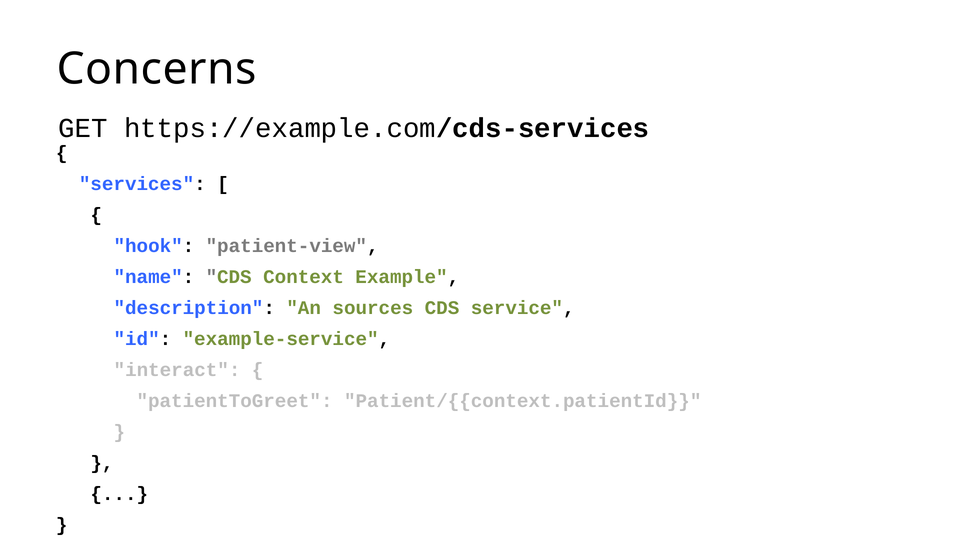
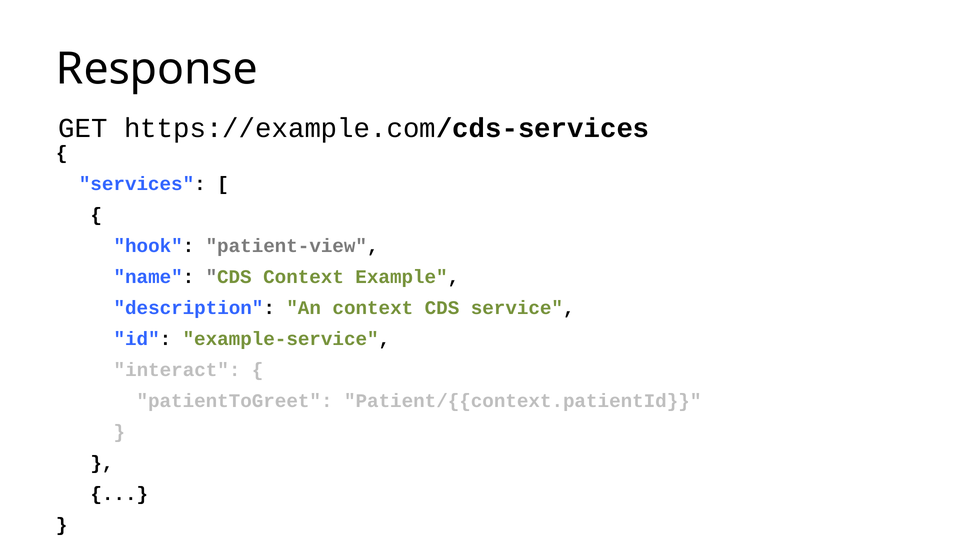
Concerns: Concerns -> Response (157, 69)
An sources: sources -> context (373, 308)
